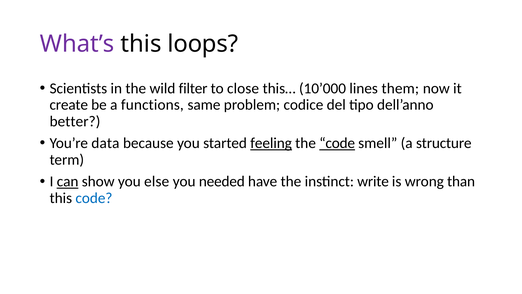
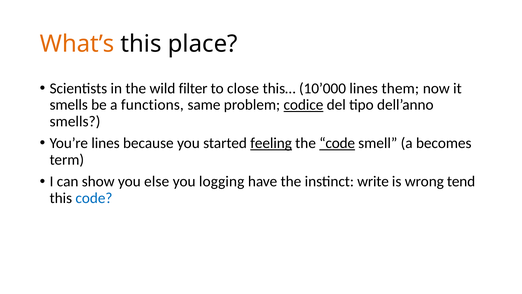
What’s colour: purple -> orange (77, 44)
loops: loops -> place (203, 44)
create: create -> smells (69, 105)
codice underline: none -> present (303, 105)
better: better -> smells (75, 121)
You’re data: data -> lines (106, 143)
structure: structure -> becomes (444, 143)
can underline: present -> none (68, 181)
needed: needed -> logging (222, 181)
than: than -> tend (461, 181)
